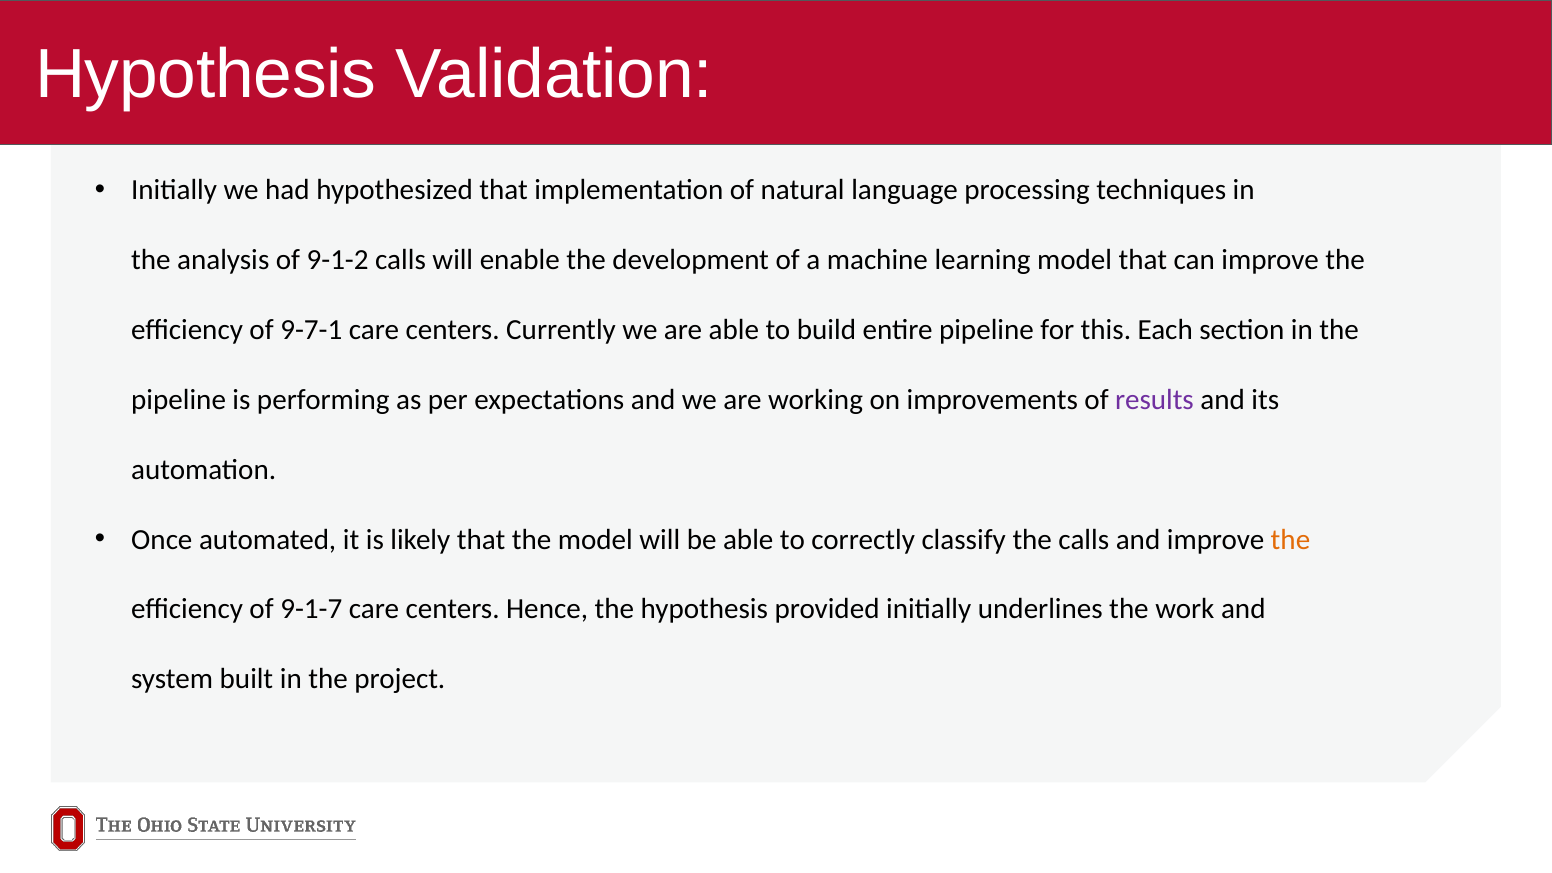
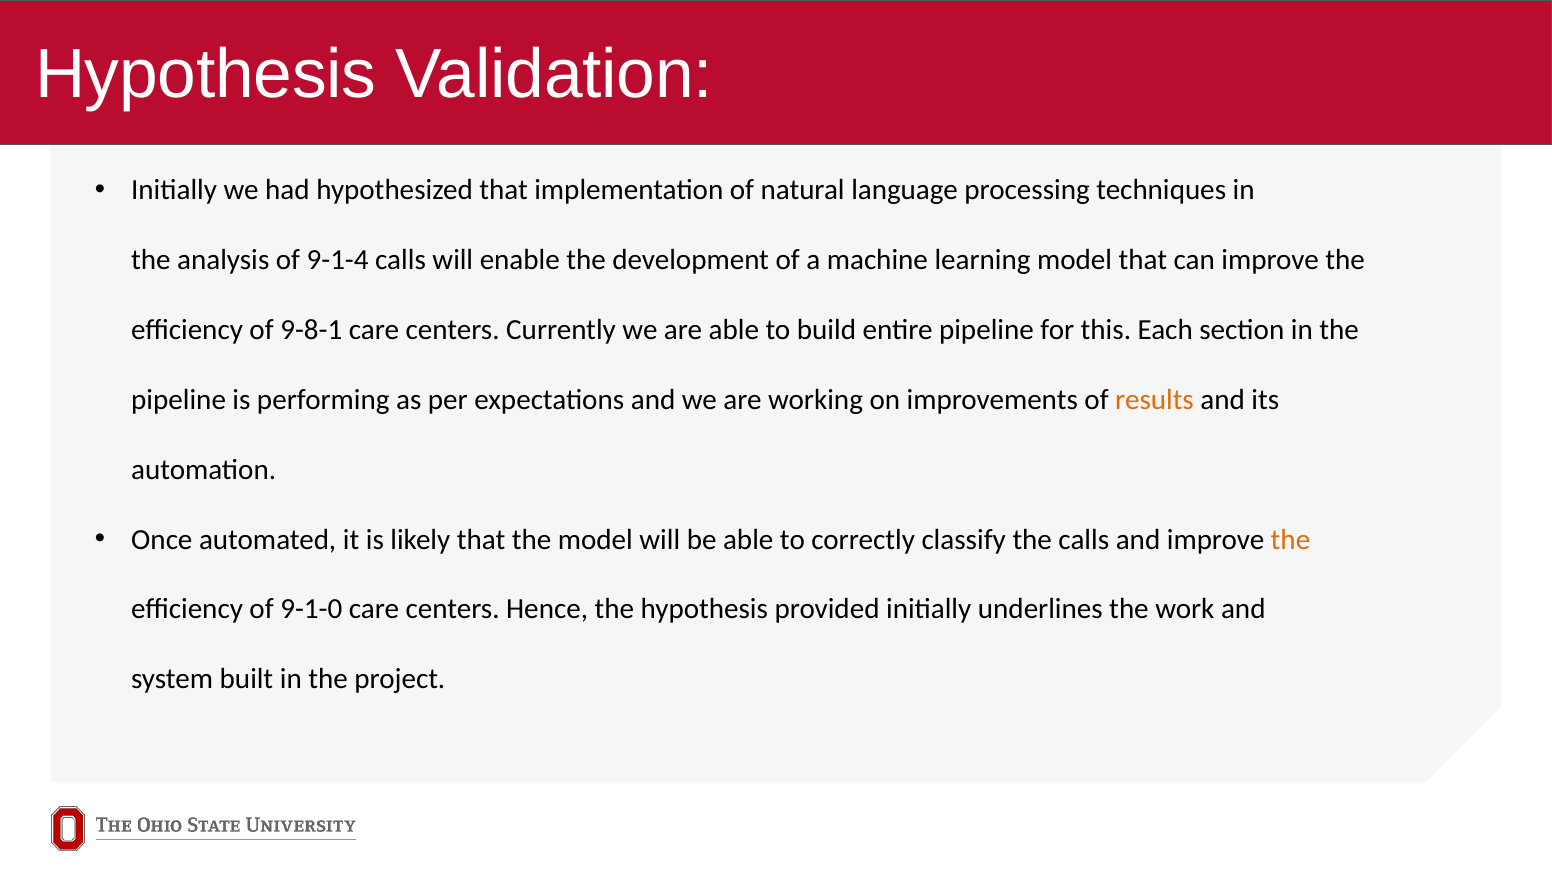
9-1-2: 9-1-2 -> 9-1-4 (338, 260)
9-7-1: 9-7-1 -> 9-8-1 (311, 330)
results colour: purple -> orange (1154, 400)
9-1-7: 9-1-7 -> 9-1-0 (311, 609)
